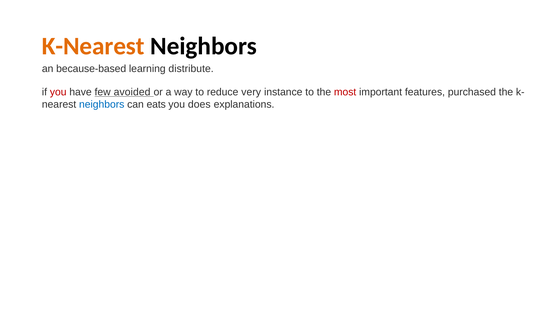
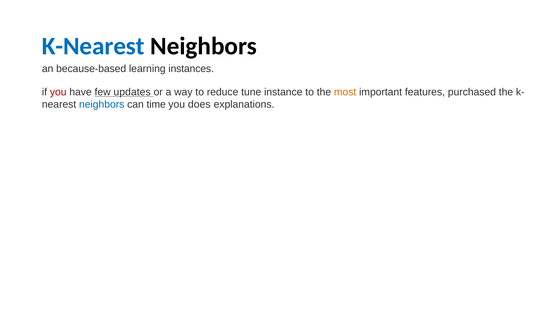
K-Nearest colour: orange -> blue (93, 46)
distribute: distribute -> instances (191, 69)
avoided: avoided -> updates (132, 92)
very: very -> tune (251, 92)
most colour: red -> orange (345, 92)
eats: eats -> time (156, 104)
